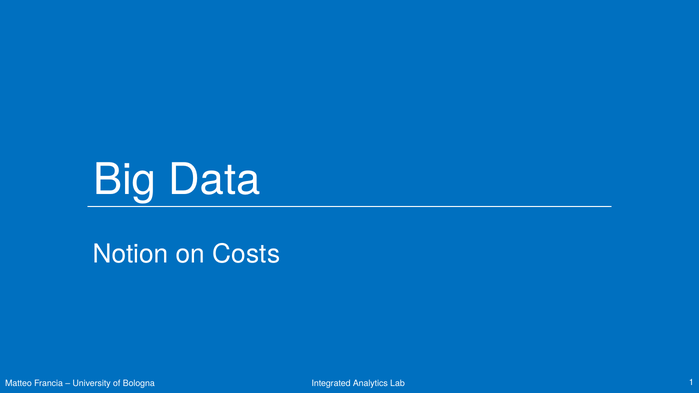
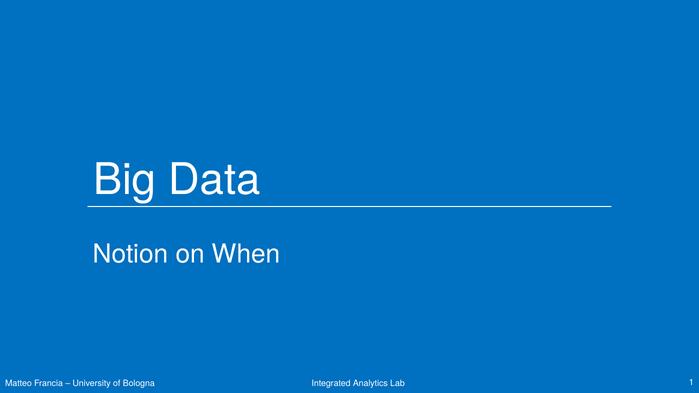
Costs: Costs -> When (246, 254)
